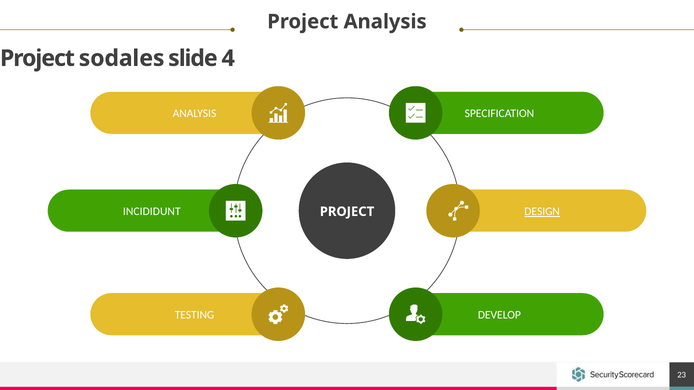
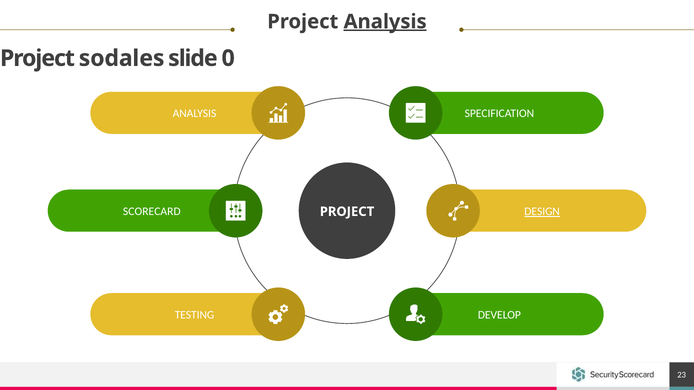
Analysis underline: none -> present (385, 22)
4: 4 -> 0 (228, 58)
INCIDIDUNT: INCIDIDUNT -> SCORECARD (152, 212)
